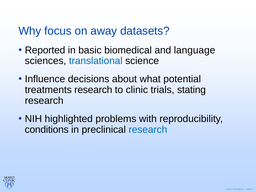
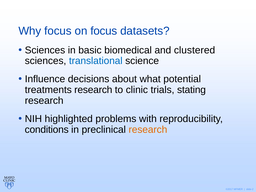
on away: away -> focus (104, 31)
Reported: Reported -> Sciences (45, 50)
language: language -> clustered (195, 50)
research colour: blue -> orange (148, 130)
